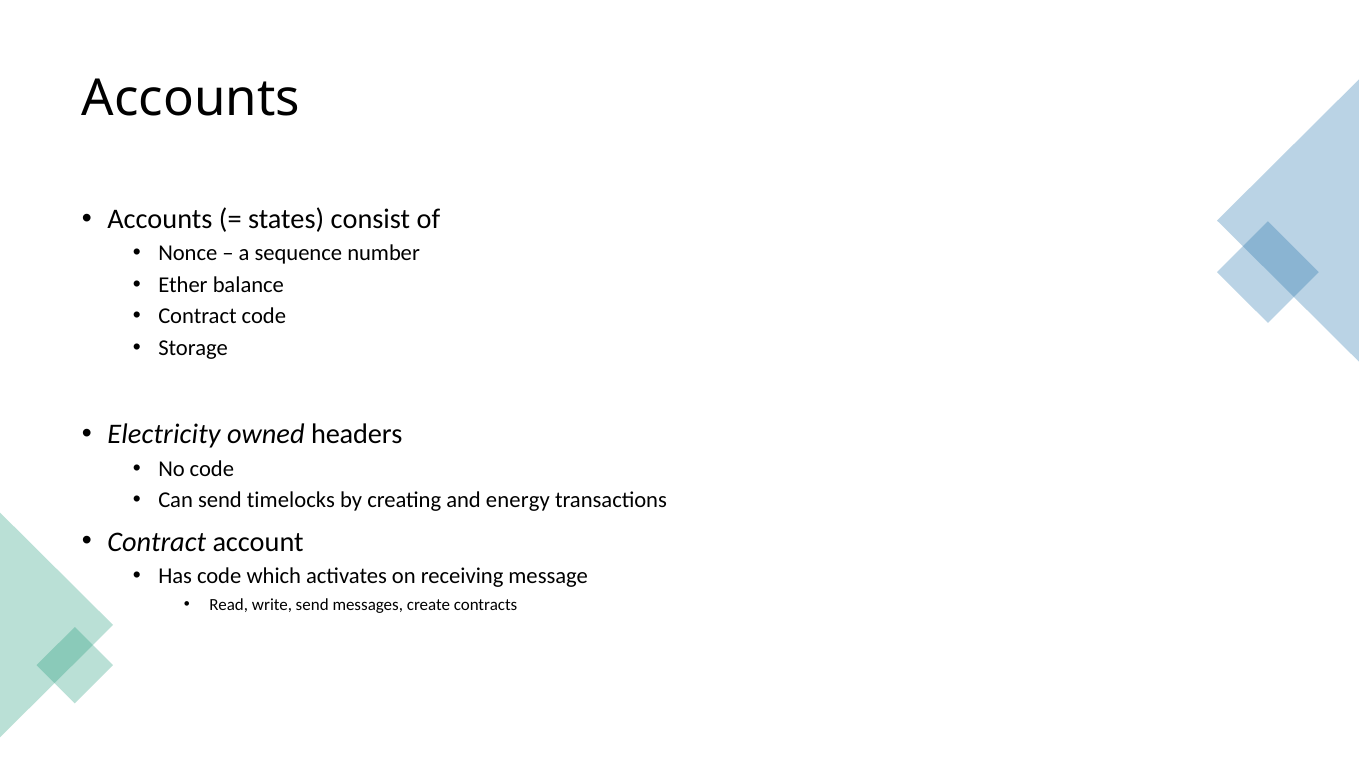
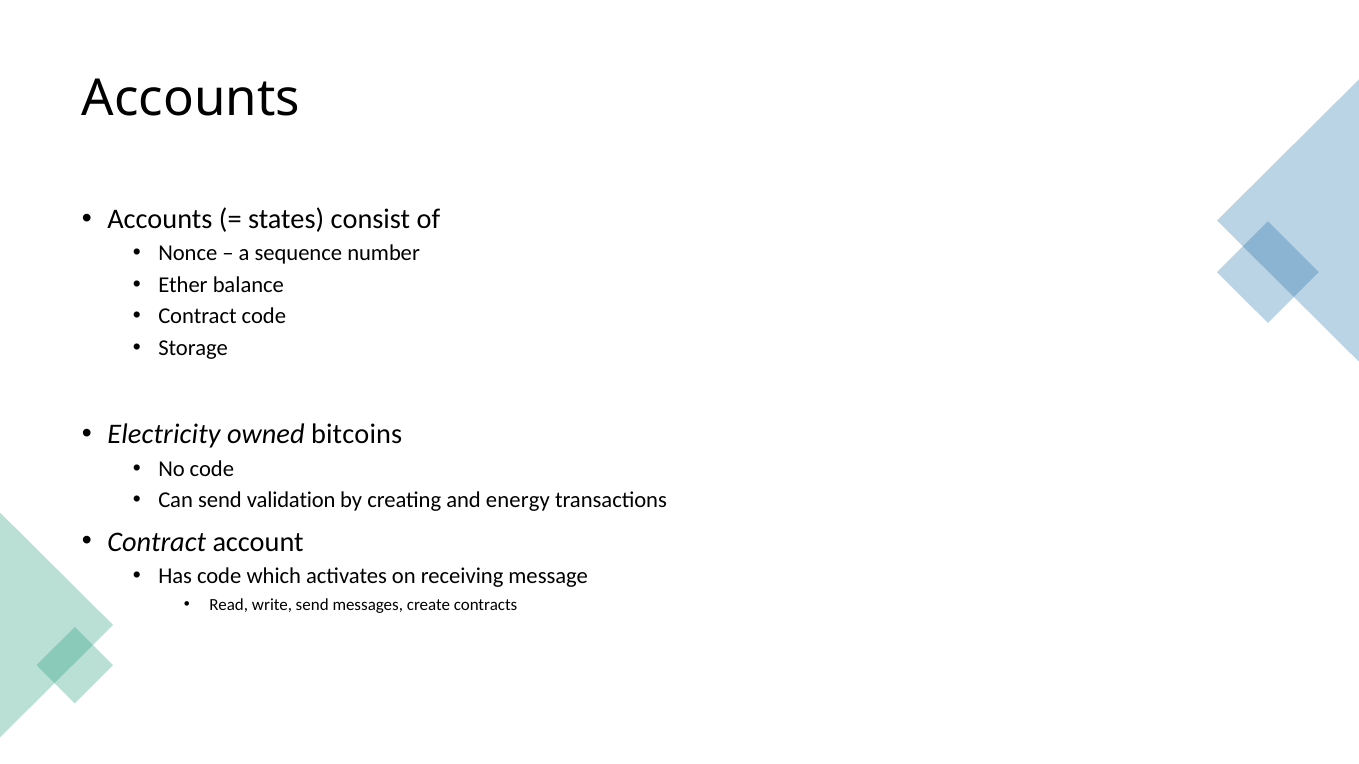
headers: headers -> bitcoins (357, 434)
timelocks: timelocks -> validation (291, 500)
